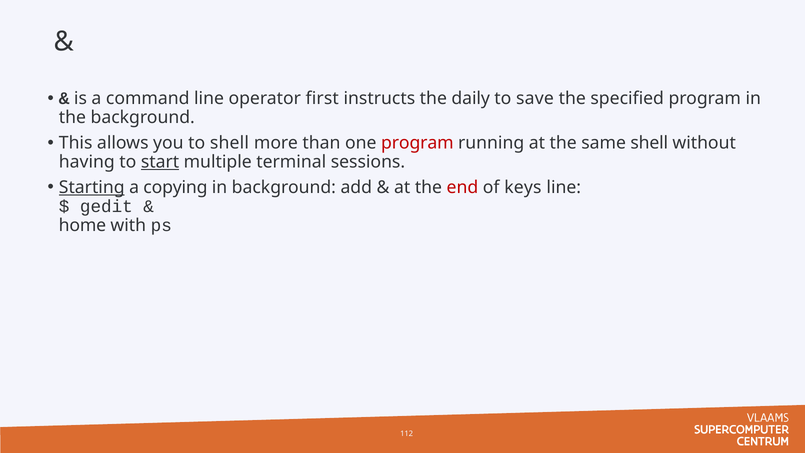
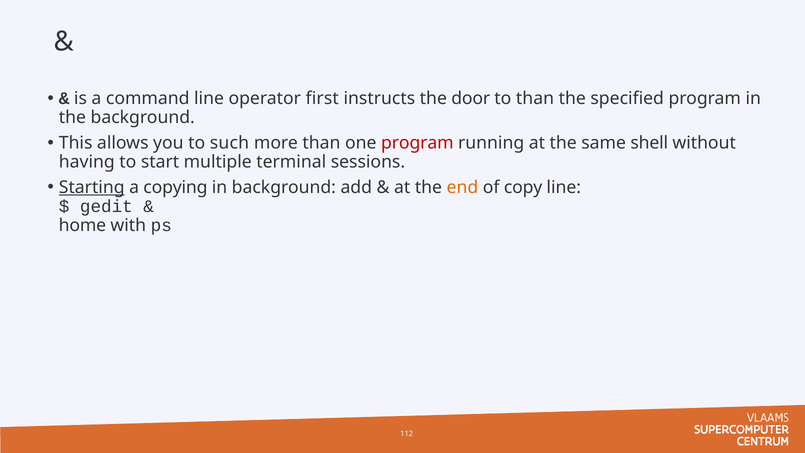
daily: daily -> door (471, 99)
to save: save -> than (535, 99)
to shell: shell -> such (229, 143)
start underline: present -> none (160, 162)
end colour: red -> orange (462, 187)
keys: keys -> copy (523, 187)
